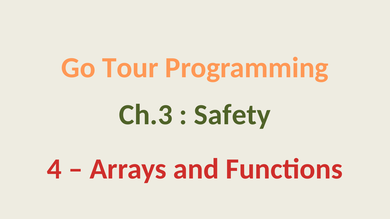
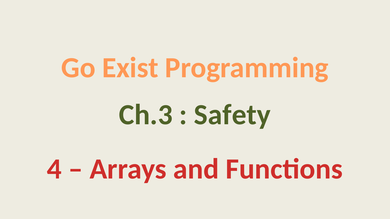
Tour: Tour -> Exist (130, 68)
